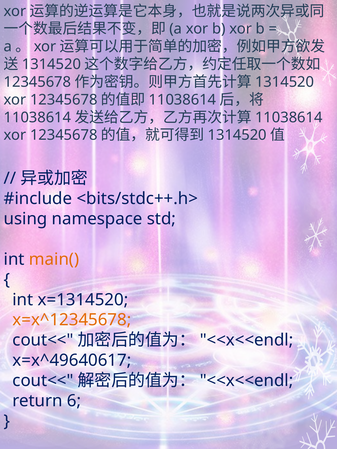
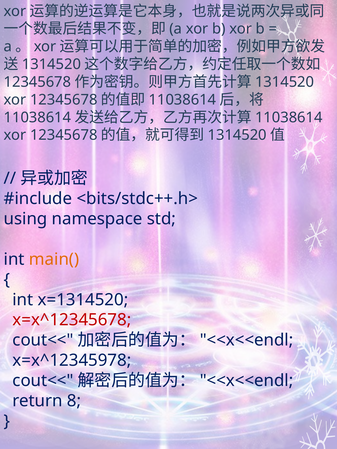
x=x^12345678 colour: orange -> red (72, 320)
x=x^49640617: x=x^49640617 -> x=x^12345978 (72, 361)
6: 6 -> 8 (74, 401)
